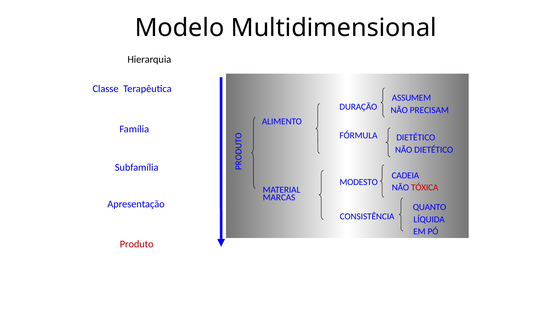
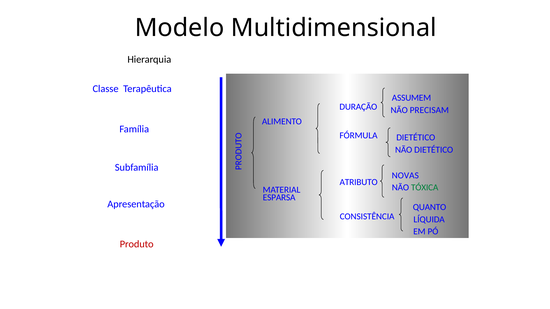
CADEIA: CADEIA -> NOVAS (405, 176)
MODESTO: MODESTO -> ATRIBUTO (359, 182)
TÓXICA colour: red -> green (425, 188)
MARCAS: MARCAS -> ESPARSA (279, 198)
